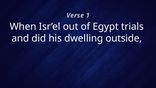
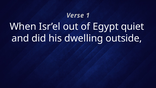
trials: trials -> quiet (132, 26)
